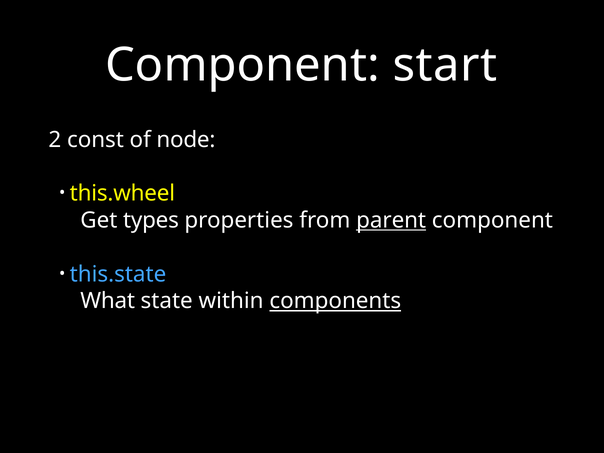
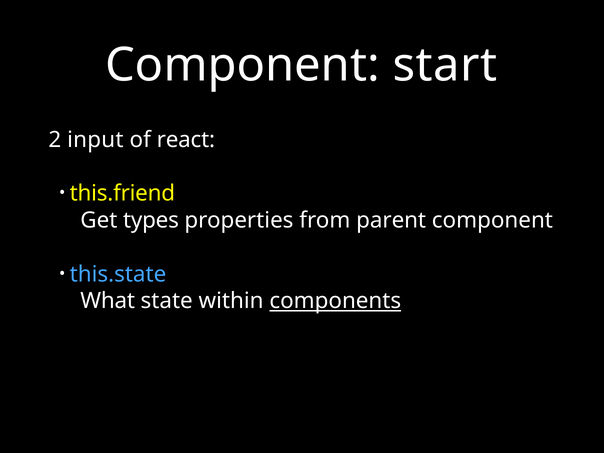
const: const -> input (95, 140)
node: node -> react (186, 140)
this.wheel: this.wheel -> this.friend (122, 193)
parent underline: present -> none (391, 220)
